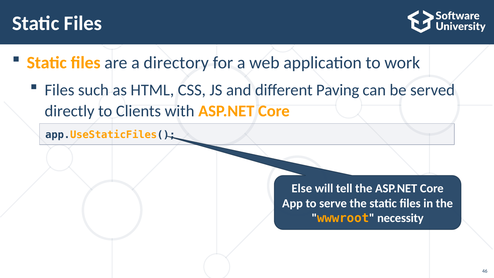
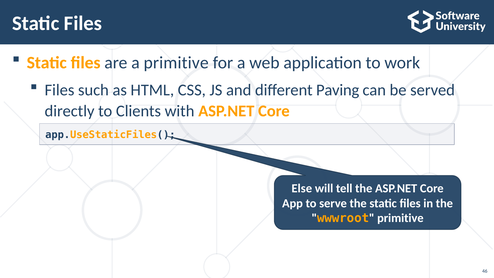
a directory: directory -> primitive (176, 63)
wwwroot necessity: necessity -> primitive (400, 218)
